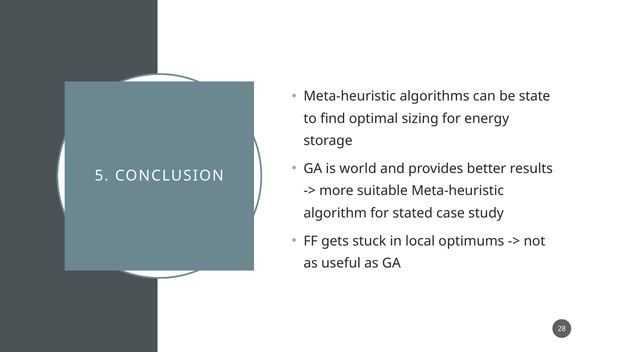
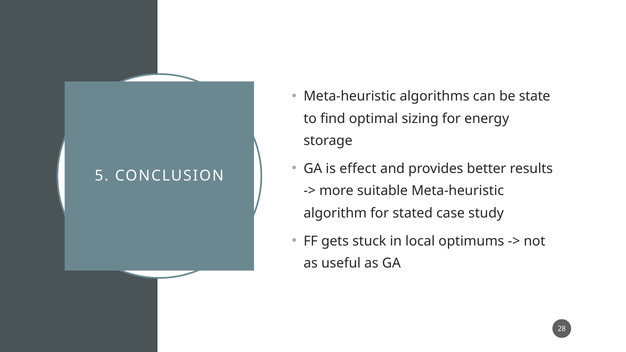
world: world -> effect (358, 169)
